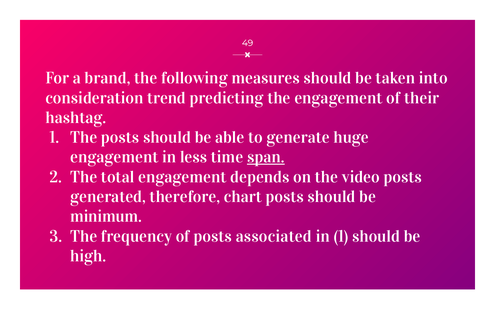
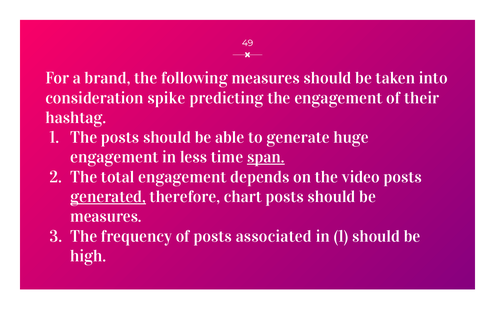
trend: trend -> spike (166, 98)
generated underline: none -> present (108, 197)
minimum: minimum -> measures (106, 217)
